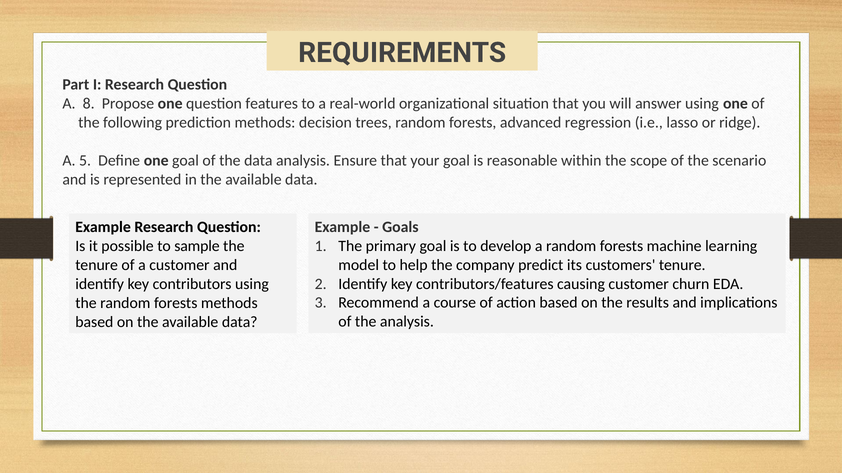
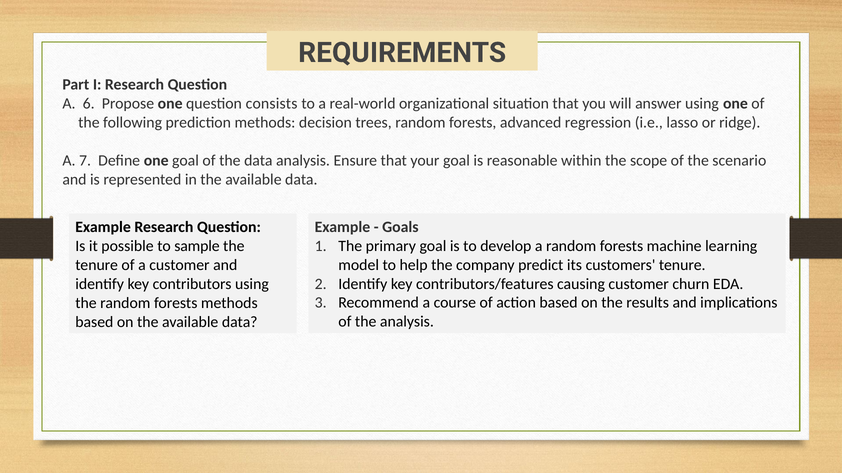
8: 8 -> 6 (89, 104)
features: features -> consists (272, 104)
5: 5 -> 7 (85, 161)
